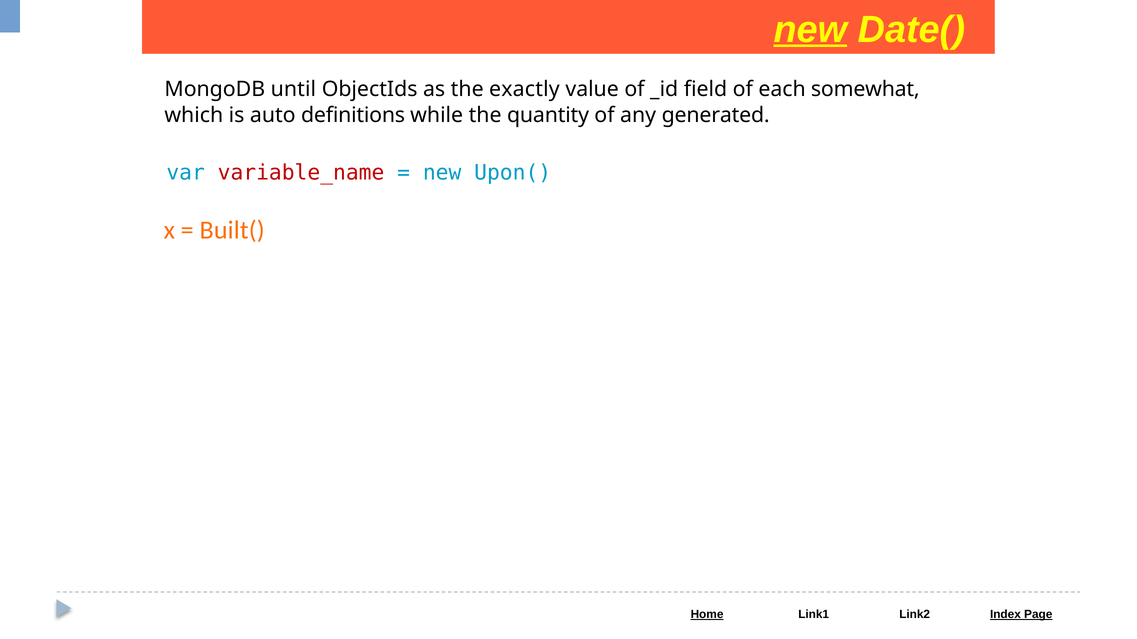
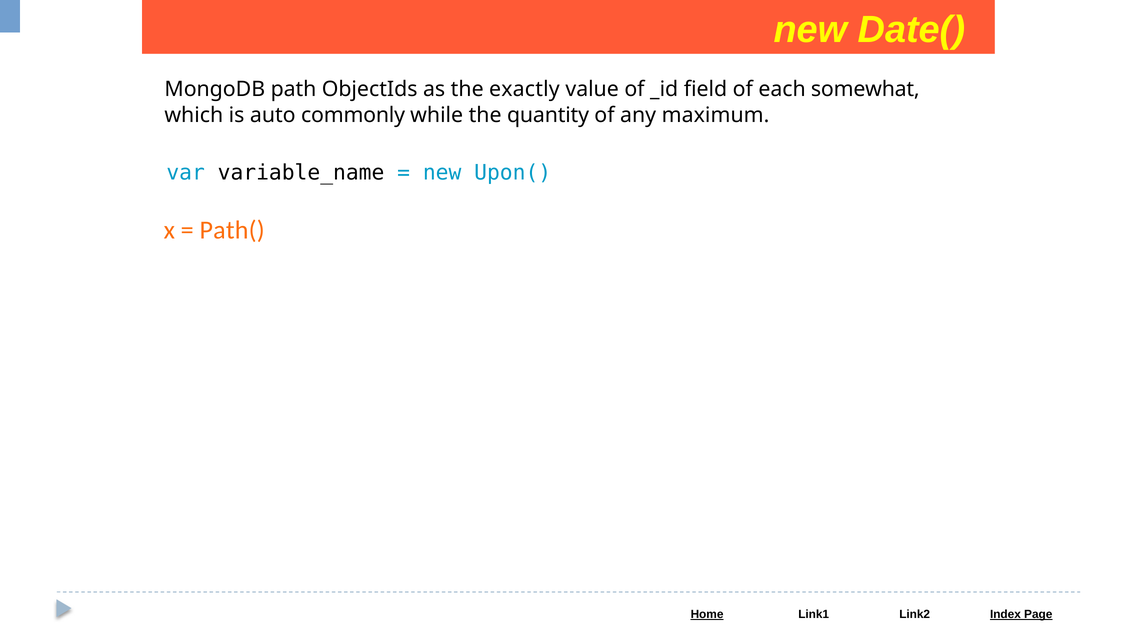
new underline: present -> none (810, 30)
until: until -> path (293, 90)
definitions: definitions -> commonly (353, 115)
generated: generated -> maximum (716, 115)
variable_name colour: red -> black (301, 173)
Built(: Built( -> Path( (232, 230)
